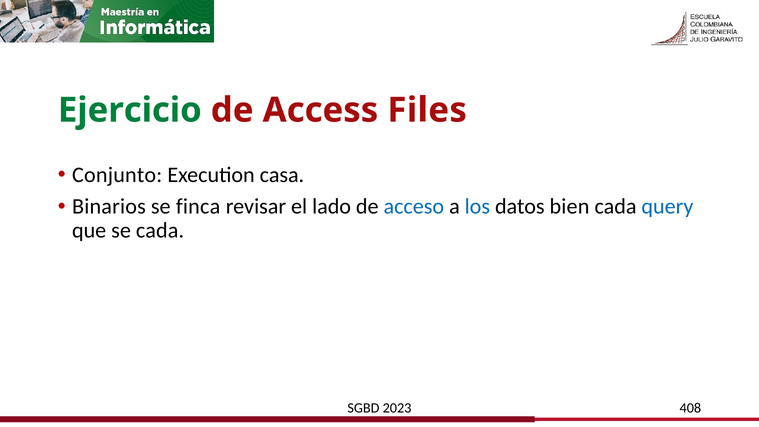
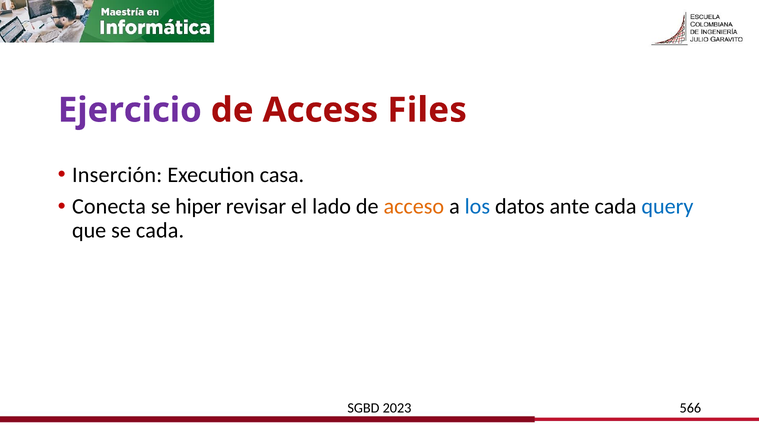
Ejercicio colour: green -> purple (130, 110)
Conjunto: Conjunto -> Inserción (117, 175)
Binarios: Binarios -> Conecta (109, 207)
finca: finca -> hiper (198, 207)
acceso colour: blue -> orange (414, 207)
bien: bien -> ante (570, 207)
408: 408 -> 566 (690, 408)
